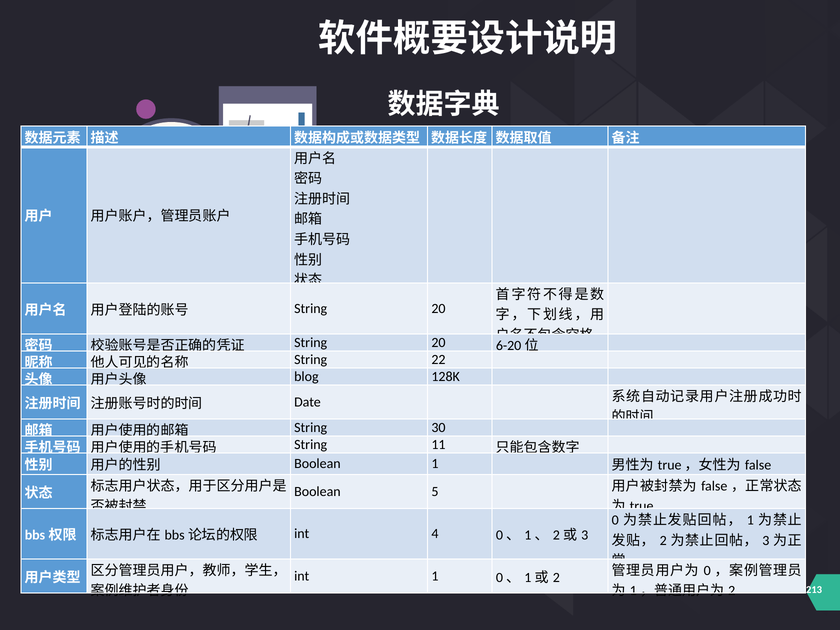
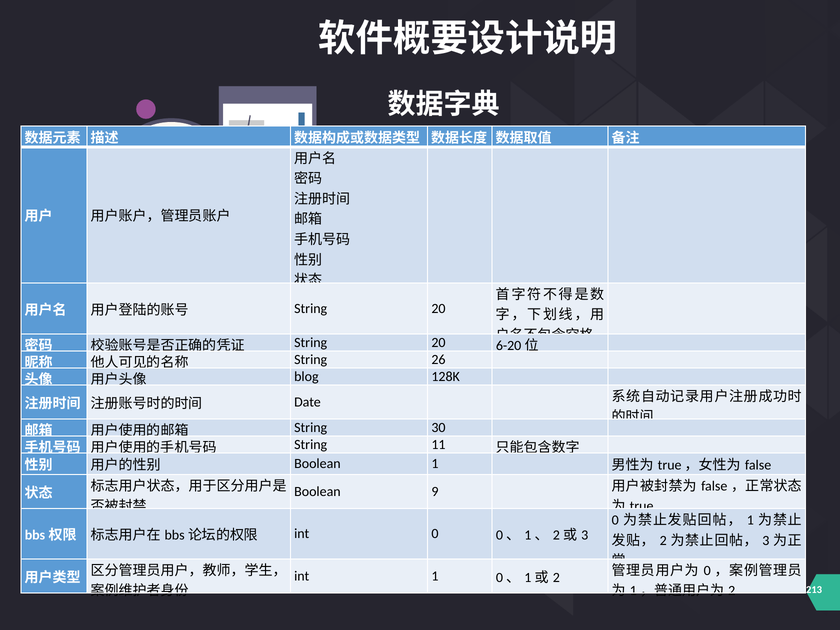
22: 22 -> 26 (438, 360)
5: 5 -> 9 (435, 492)
int 4: 4 -> 0 (435, 534)
